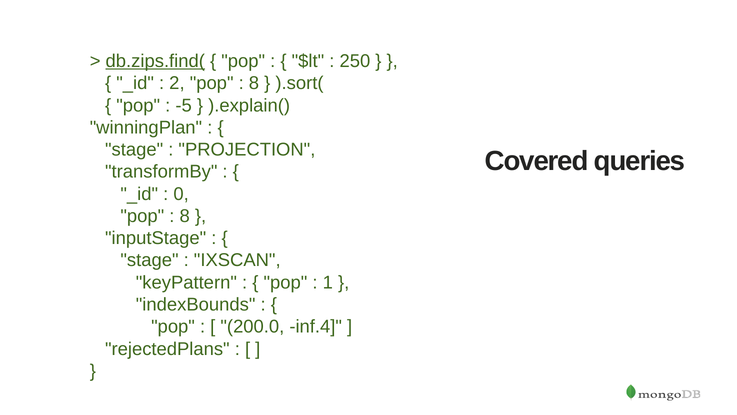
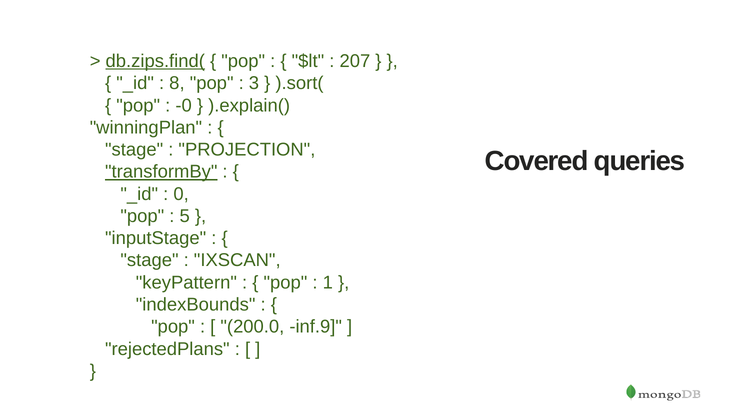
250: 250 -> 207 (355, 61)
2: 2 -> 8 (177, 83)
8: 8 -> 3 (254, 83)
-5: -5 -> -0 (184, 105)
transformBy underline: none -> present (161, 172)
8: 8 -> 5 (185, 216)
inf.4: inf.4 -> inf.9 (316, 326)
